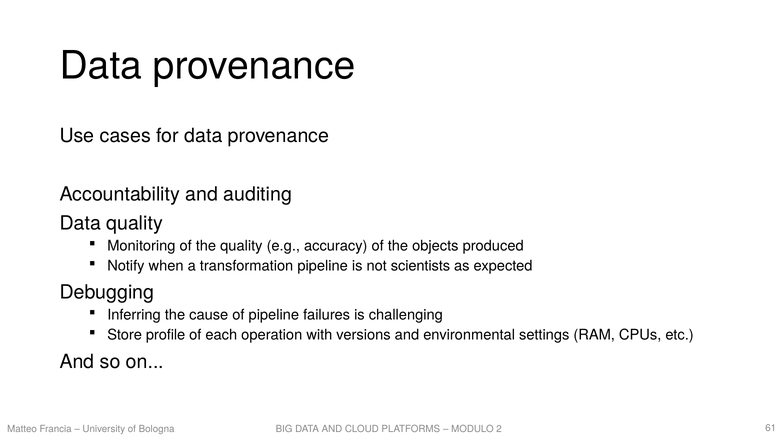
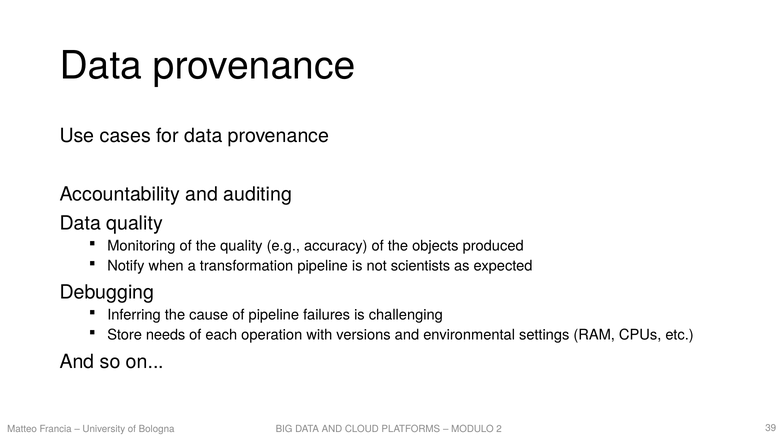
profile: profile -> needs (166, 335)
61: 61 -> 39 (771, 428)
